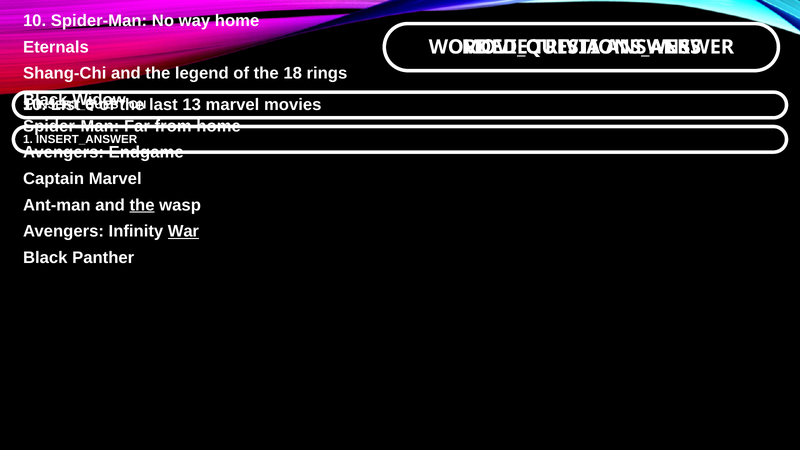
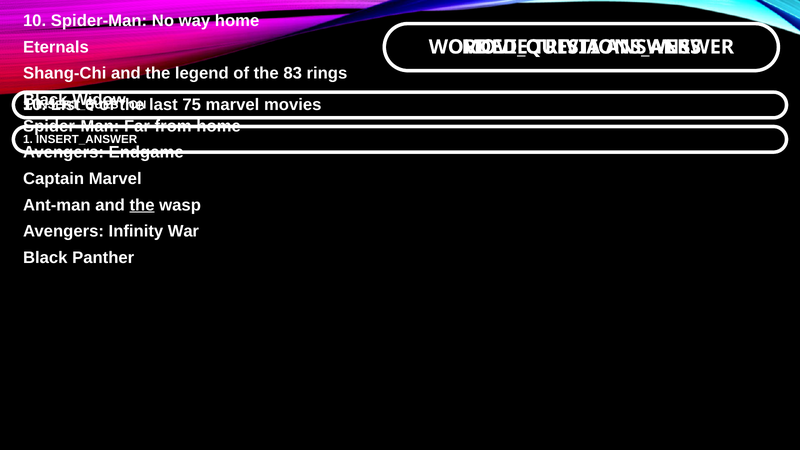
18: 18 -> 83 (293, 73)
13: 13 -> 75 (192, 105)
War underline: present -> none (183, 231)
